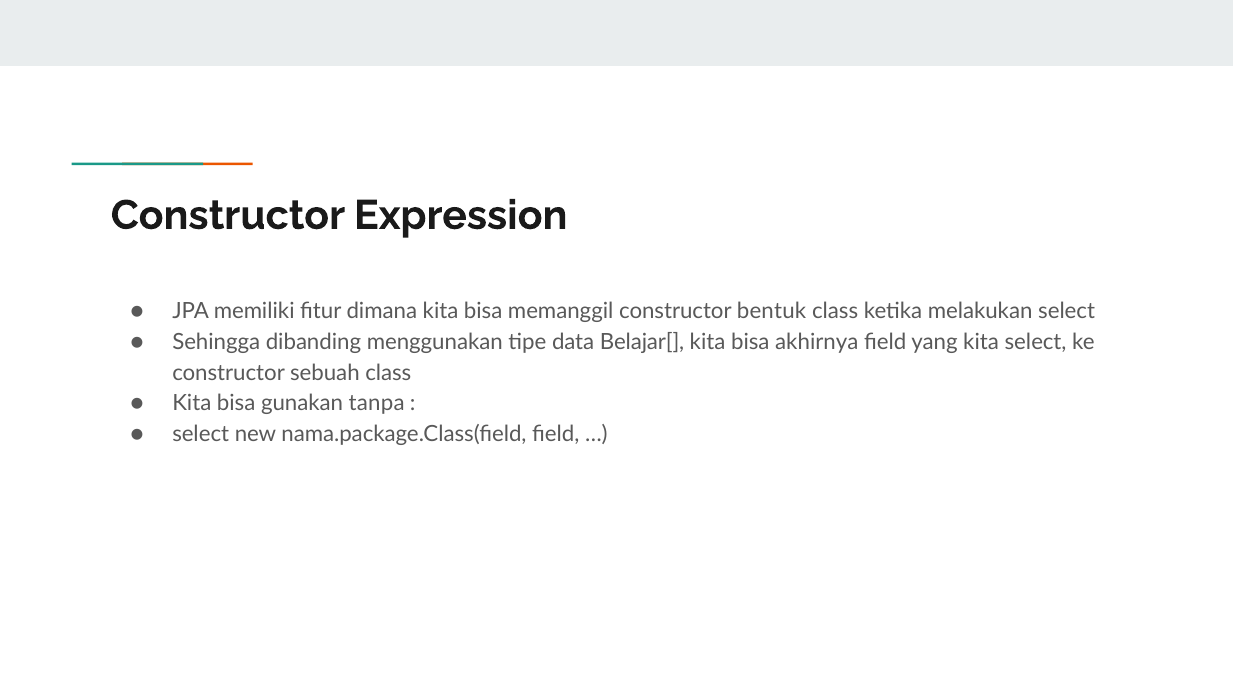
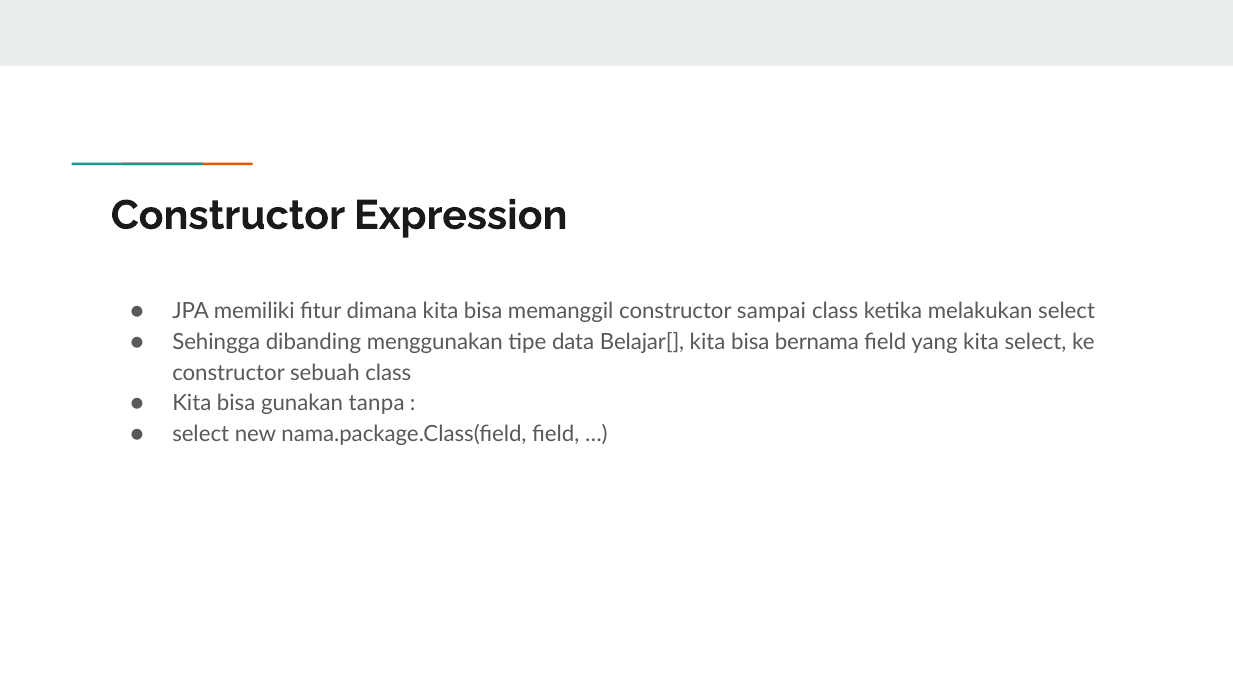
bentuk: bentuk -> sampai (772, 311)
akhirnya: akhirnya -> bernama (817, 342)
